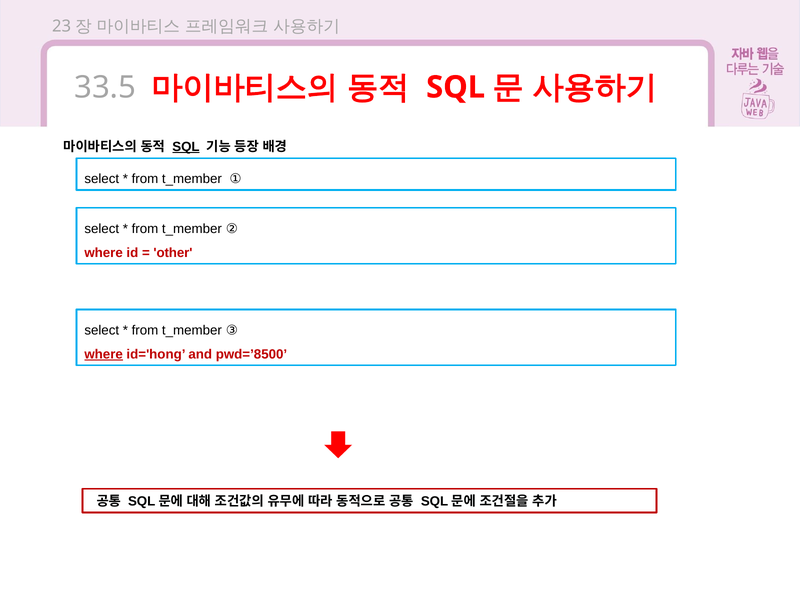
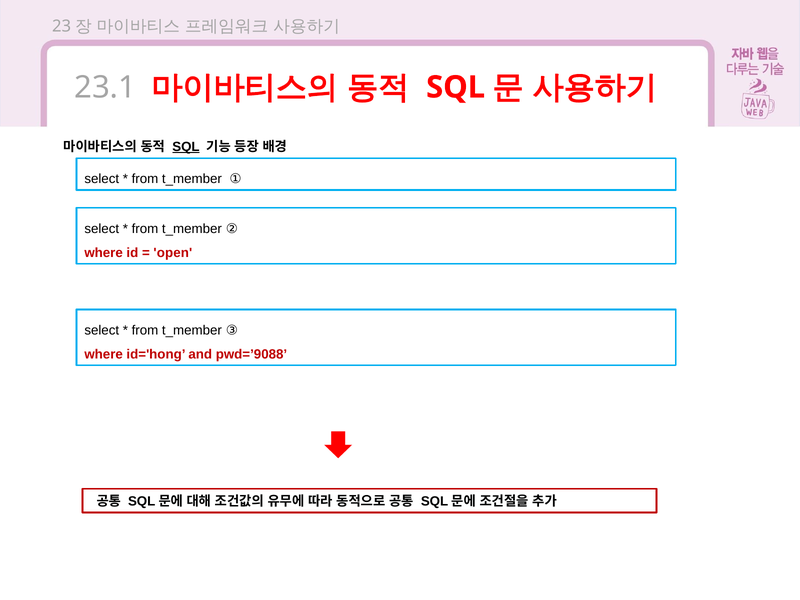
33.5: 33.5 -> 23.1 (105, 87)
other: other -> open (173, 253)
where underline: present -> none (104, 354)
pwd=’8500: pwd=’8500 -> pwd=’9088 (251, 354)
